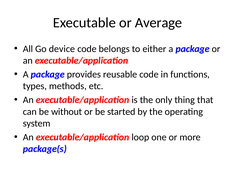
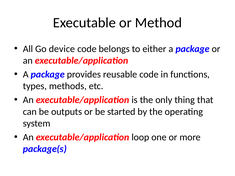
Average: Average -> Method (158, 23)
without: without -> outputs (67, 112)
